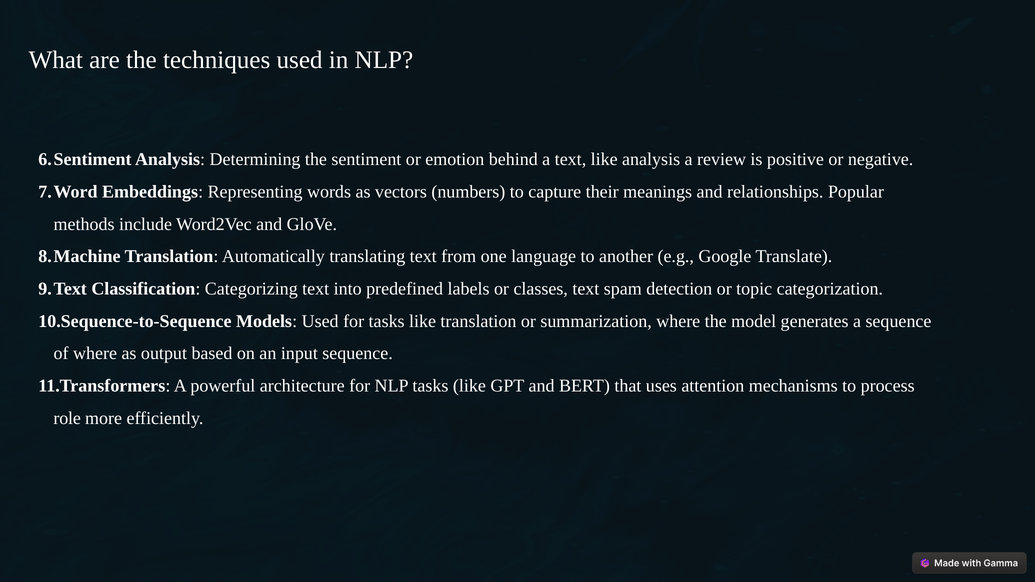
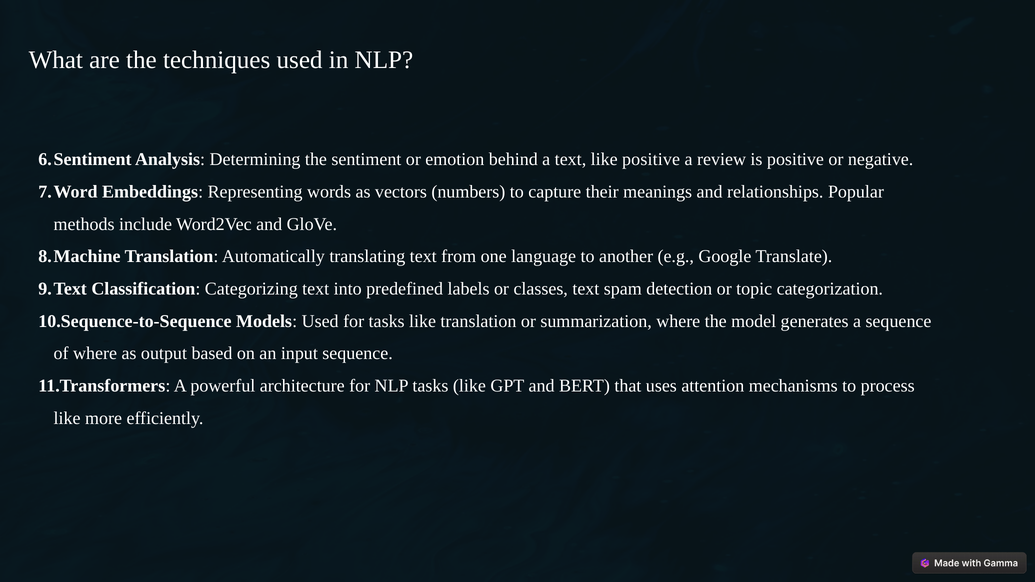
like analysis: analysis -> positive (651, 160)
role: role -> like (67, 418)
